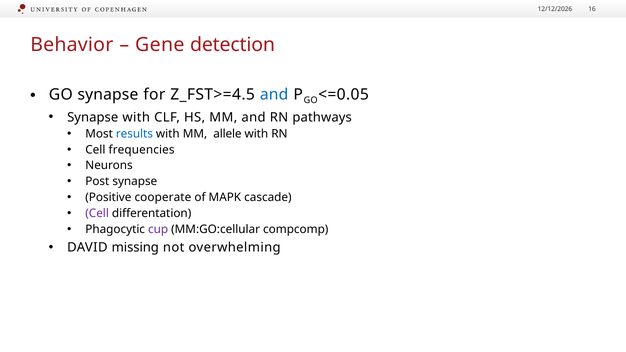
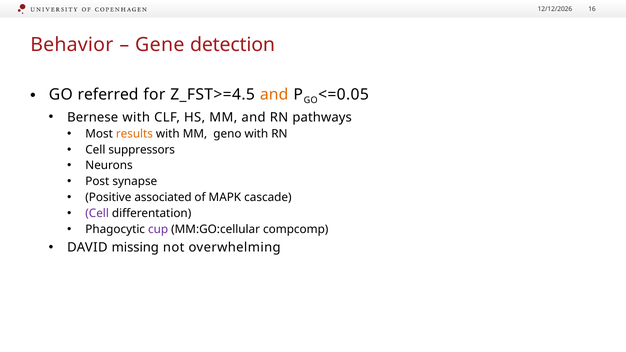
GO synapse: synapse -> referred (108, 94)
and colour: blue -> orange (274, 94)
Synapse: Synapse -> Bernese (93, 117)
results colour: blue -> orange (134, 134)
allele: allele -> geno (227, 134)
frequencies: frequencies -> suppressors (142, 150)
cooperate: cooperate -> associated (163, 197)
